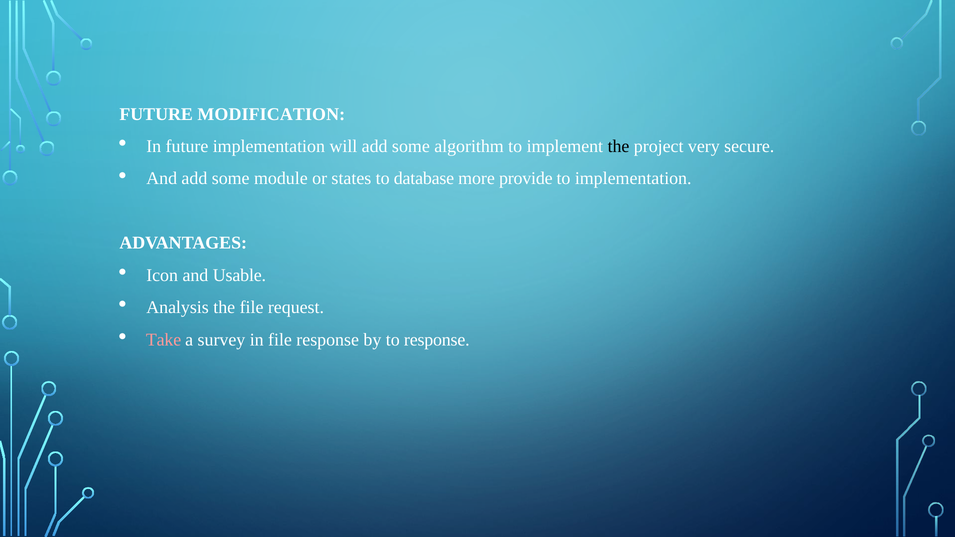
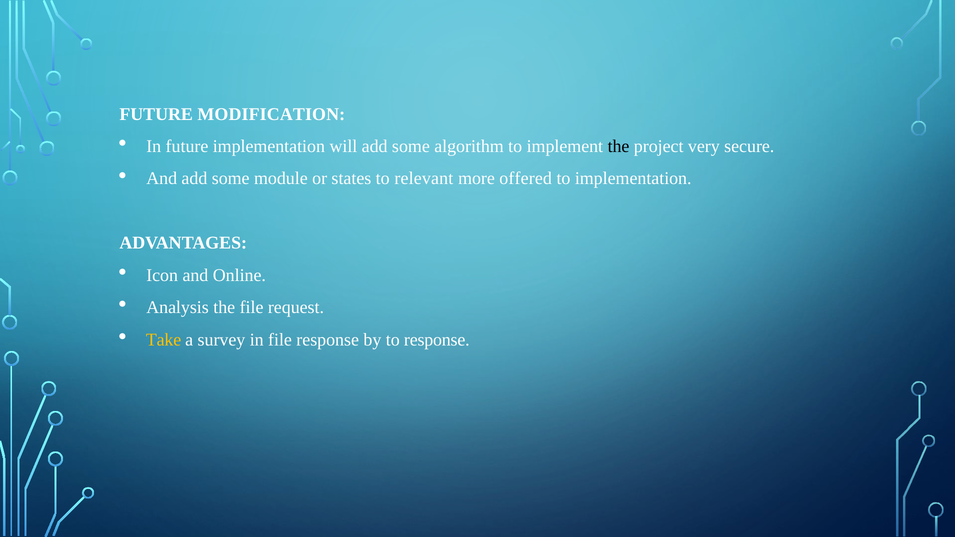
database: database -> relevant (424, 179)
provide: provide -> offered (526, 179)
Usable: Usable -> Online (239, 275)
Take colour: pink -> yellow (164, 340)
